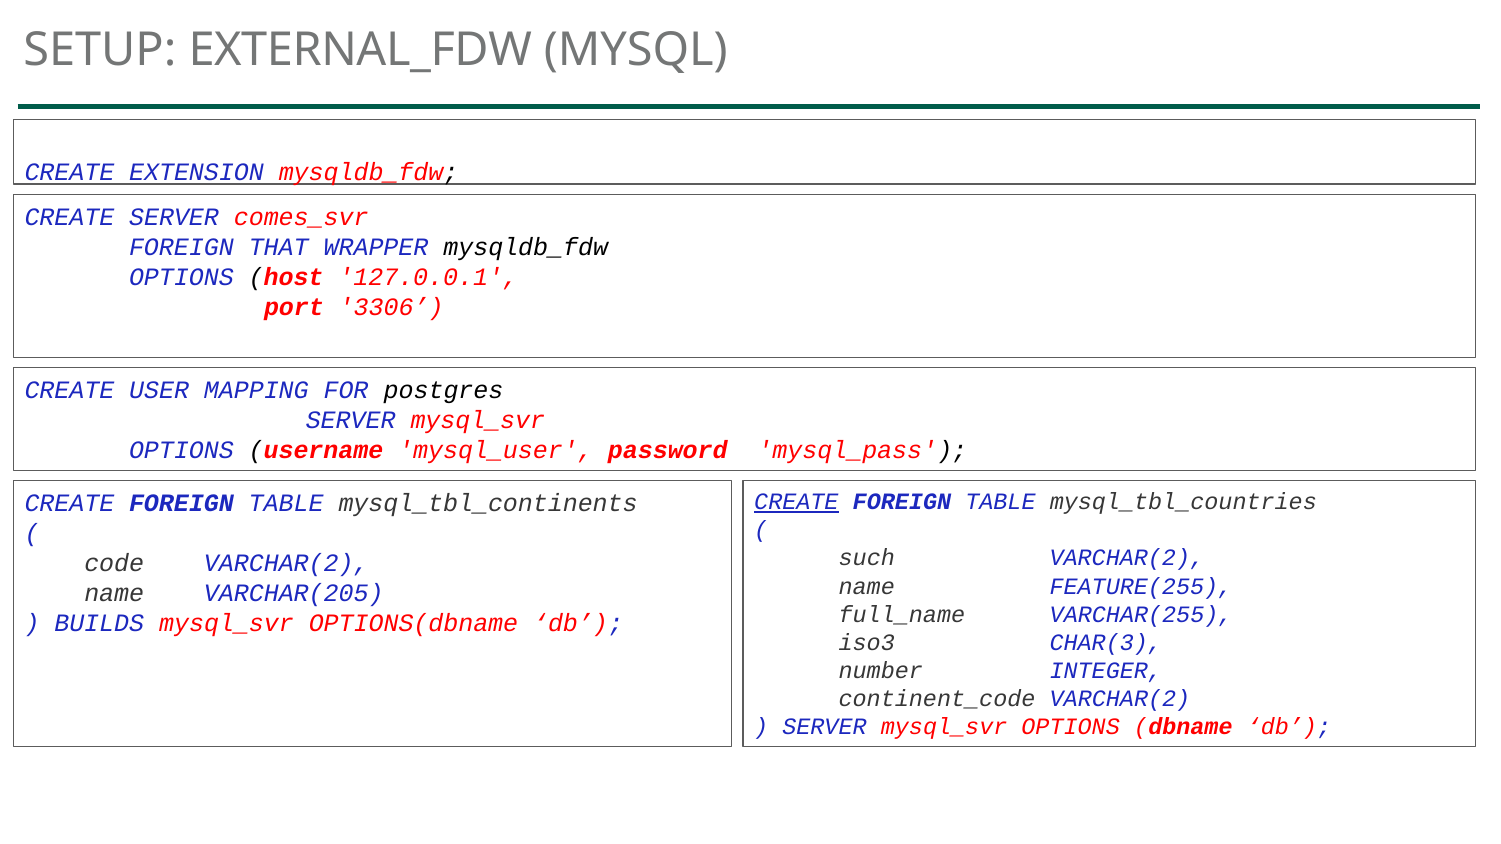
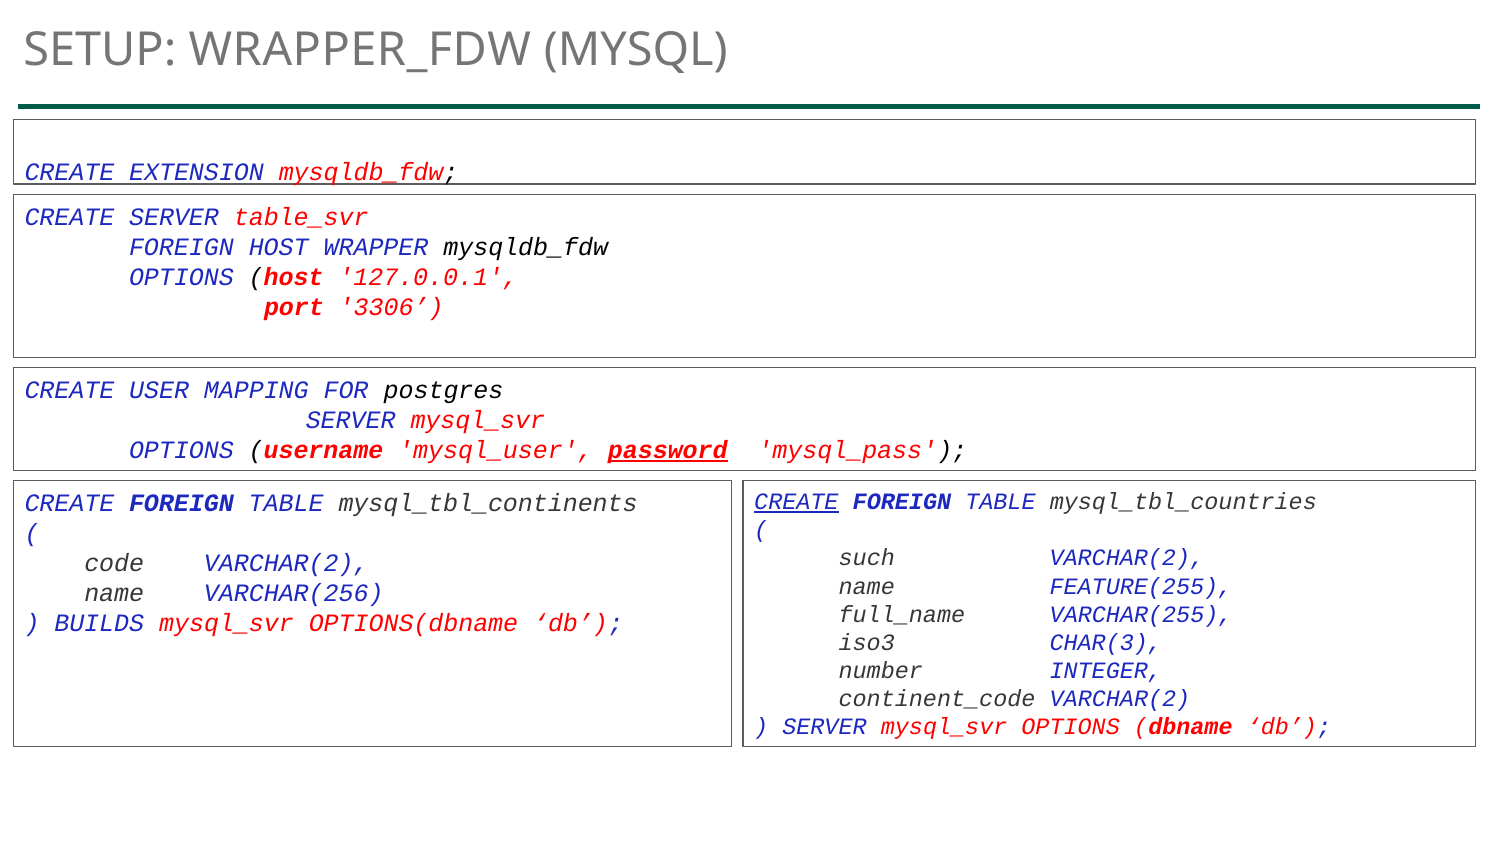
EXTERNAL_FDW: EXTERNAL_FDW -> WRAPPER_FDW (360, 50)
comes_svr: comes_svr -> table_svr (301, 217)
FOREIGN THAT: THAT -> HOST (279, 247)
password underline: none -> present (668, 450)
VARCHAR(205: VARCHAR(205 -> VARCHAR(256 (294, 593)
